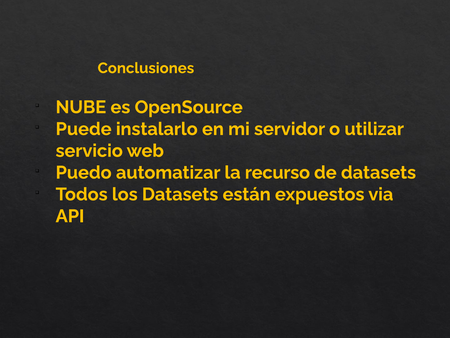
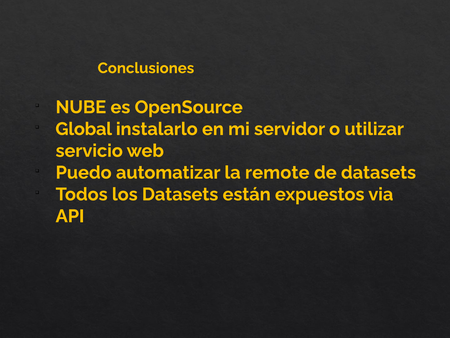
Puede: Puede -> Global (84, 129)
recurso: recurso -> remote (277, 172)
